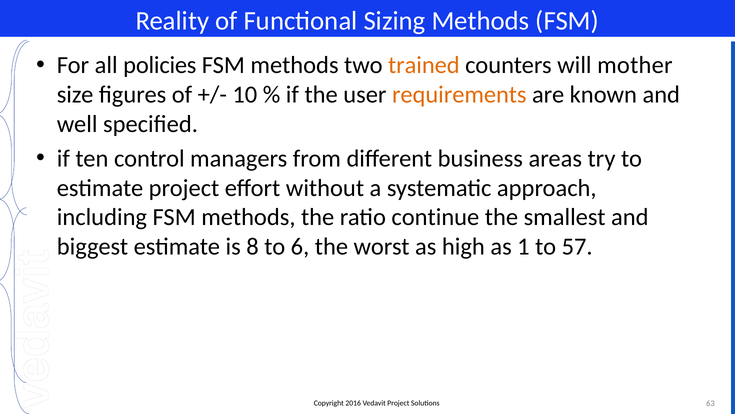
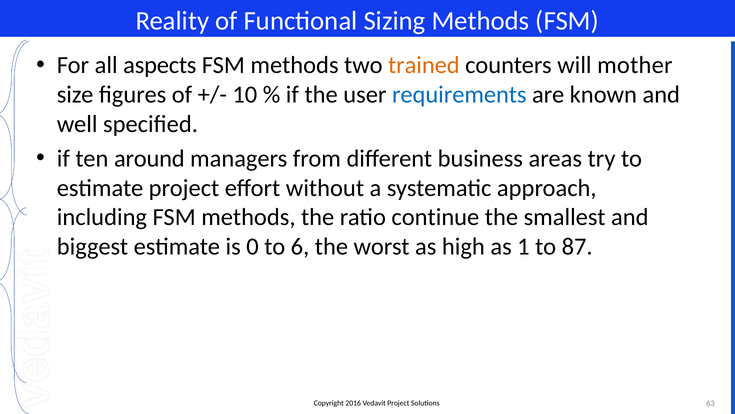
policies: policies -> aspects (160, 65)
requirements colour: orange -> blue (459, 95)
control: control -> around (149, 158)
8: 8 -> 0 (253, 246)
57: 57 -> 87 (577, 246)
